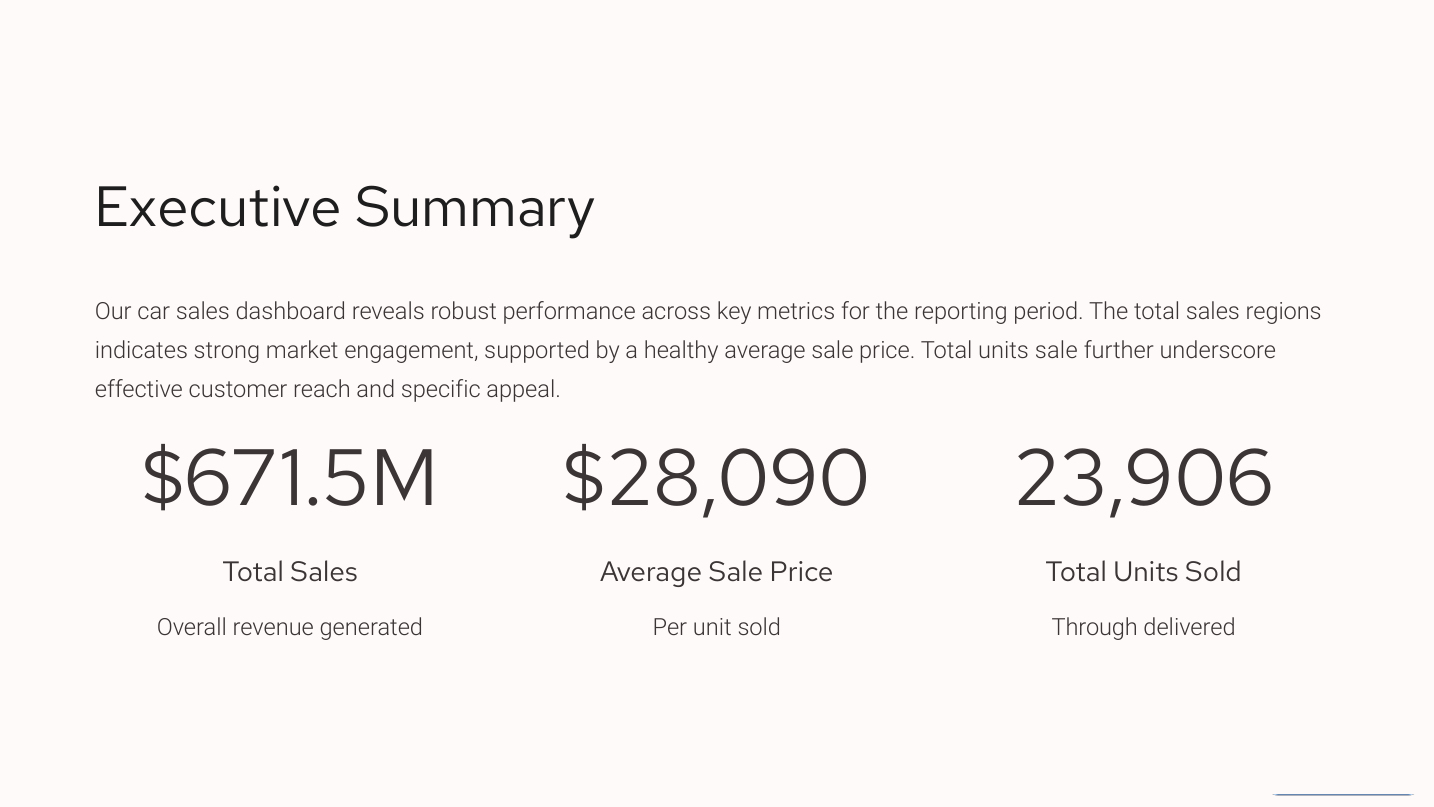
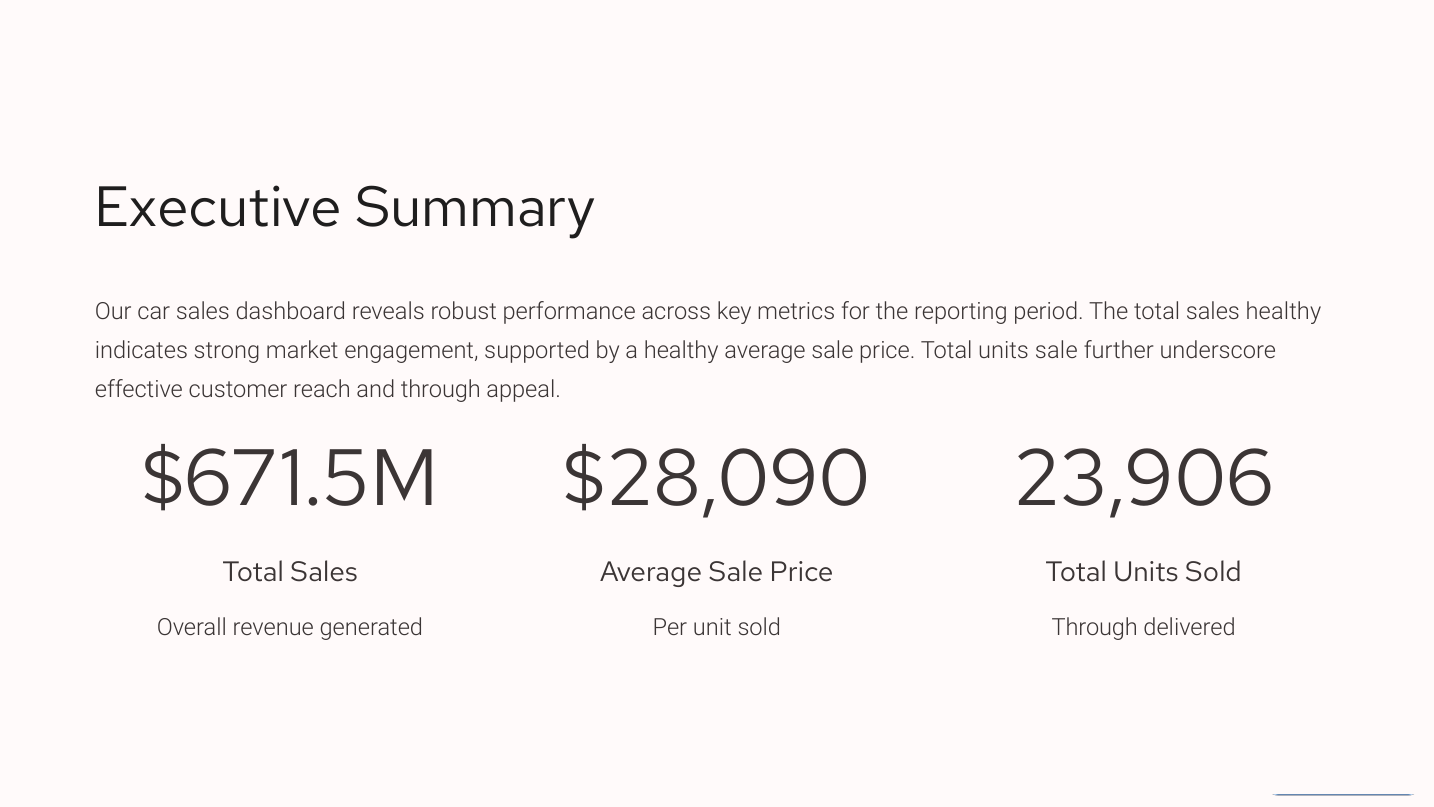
sales regions: regions -> healthy (1283, 312)
and specific: specific -> through (441, 389)
